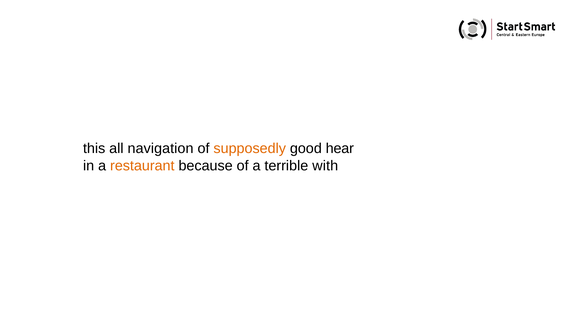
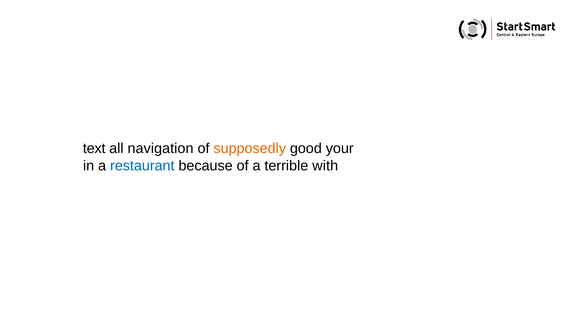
this: this -> text (94, 149)
hear: hear -> your (340, 149)
restaurant colour: orange -> blue (142, 166)
